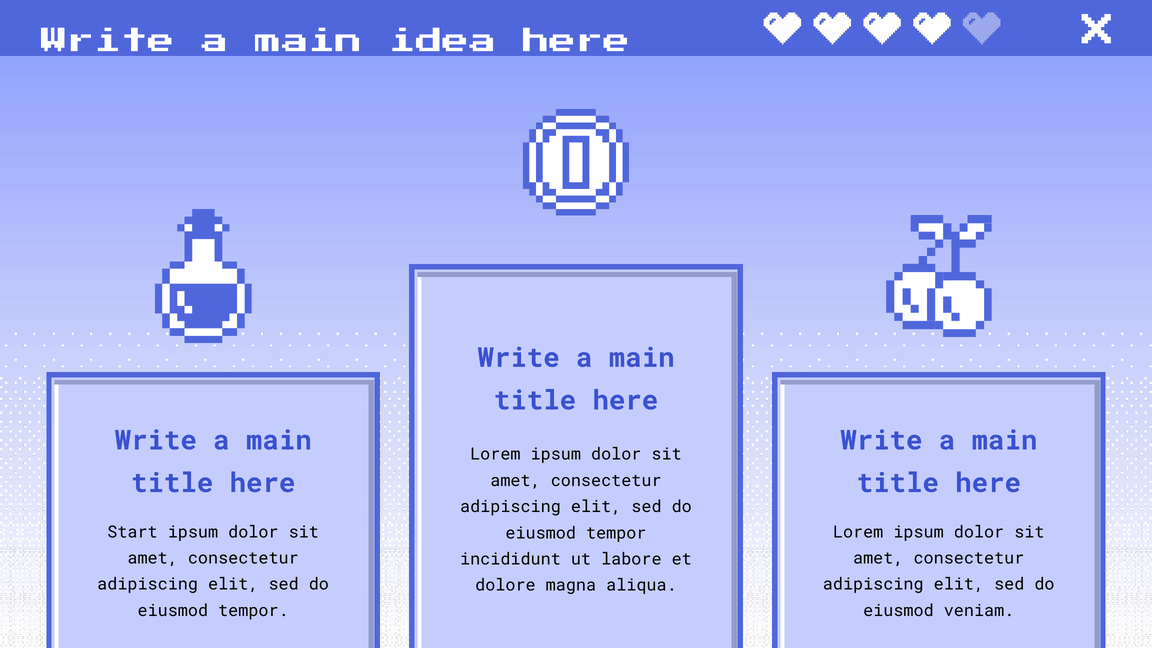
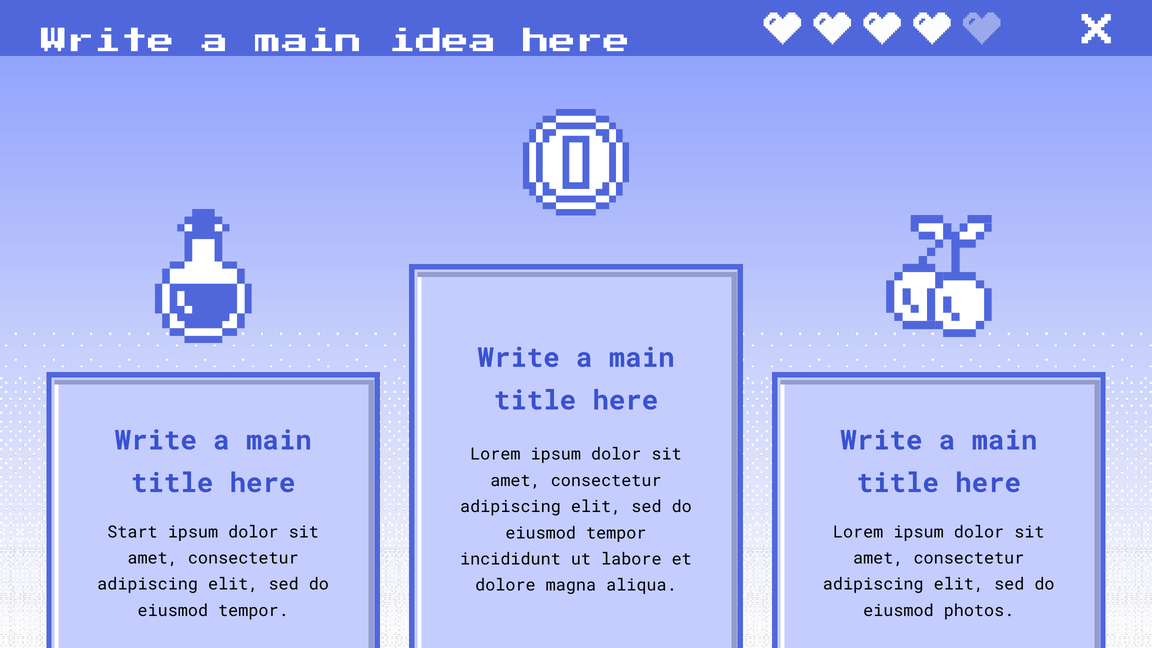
veniam: veniam -> photos (979, 611)
